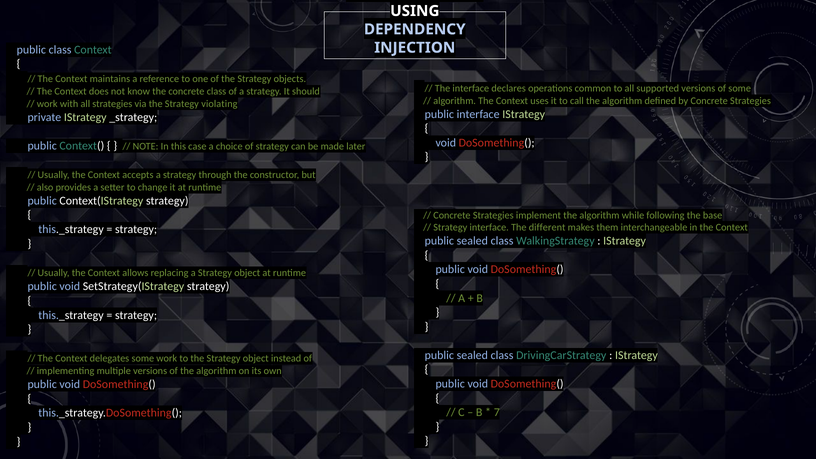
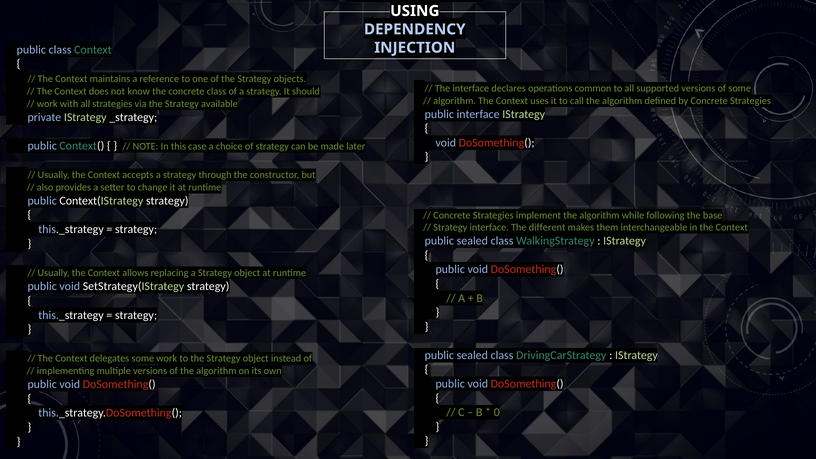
violating: violating -> available (219, 104)
7: 7 -> 0 (497, 412)
